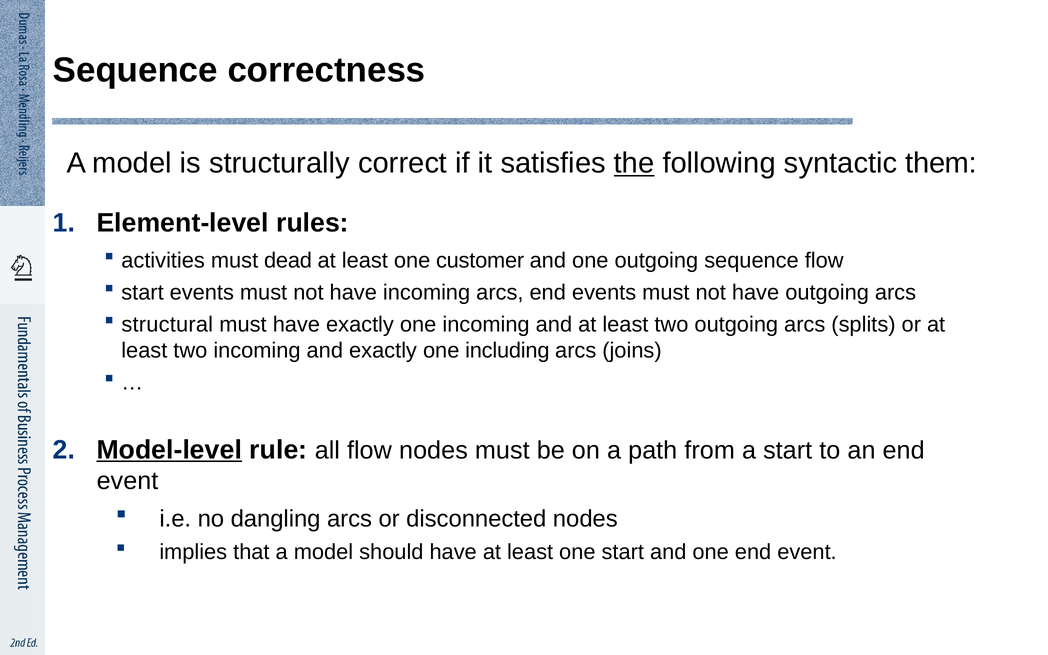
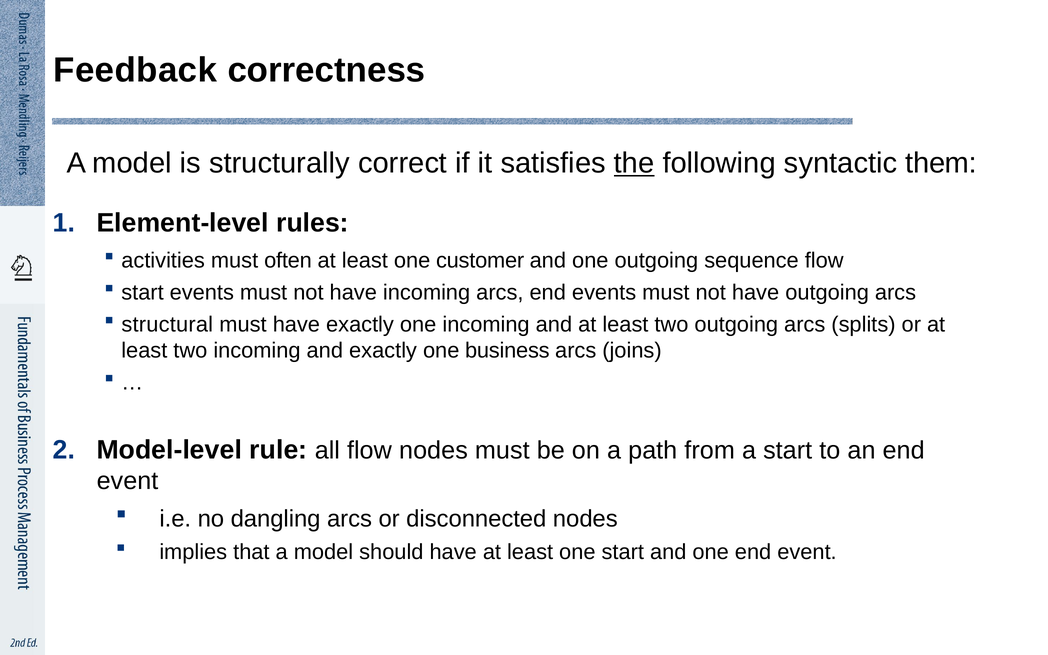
Sequence: Sequence -> Feedback (135, 70)
dead: dead -> often (288, 260)
including: including -> business (507, 351)
Model-level underline: present -> none (169, 450)
